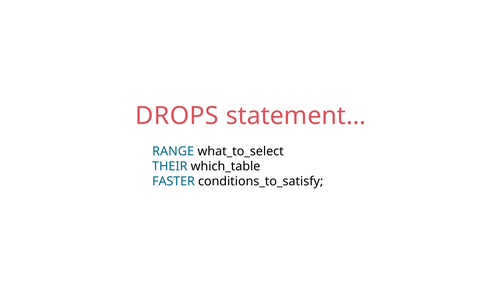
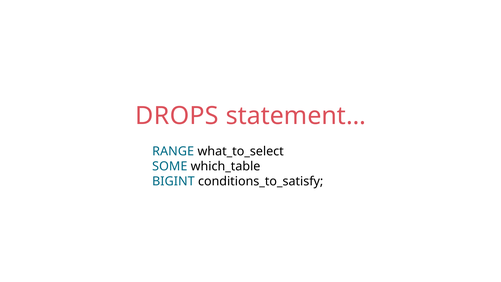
THEIR: THEIR -> SOME (170, 166)
FASTER: FASTER -> BIGINT (173, 181)
